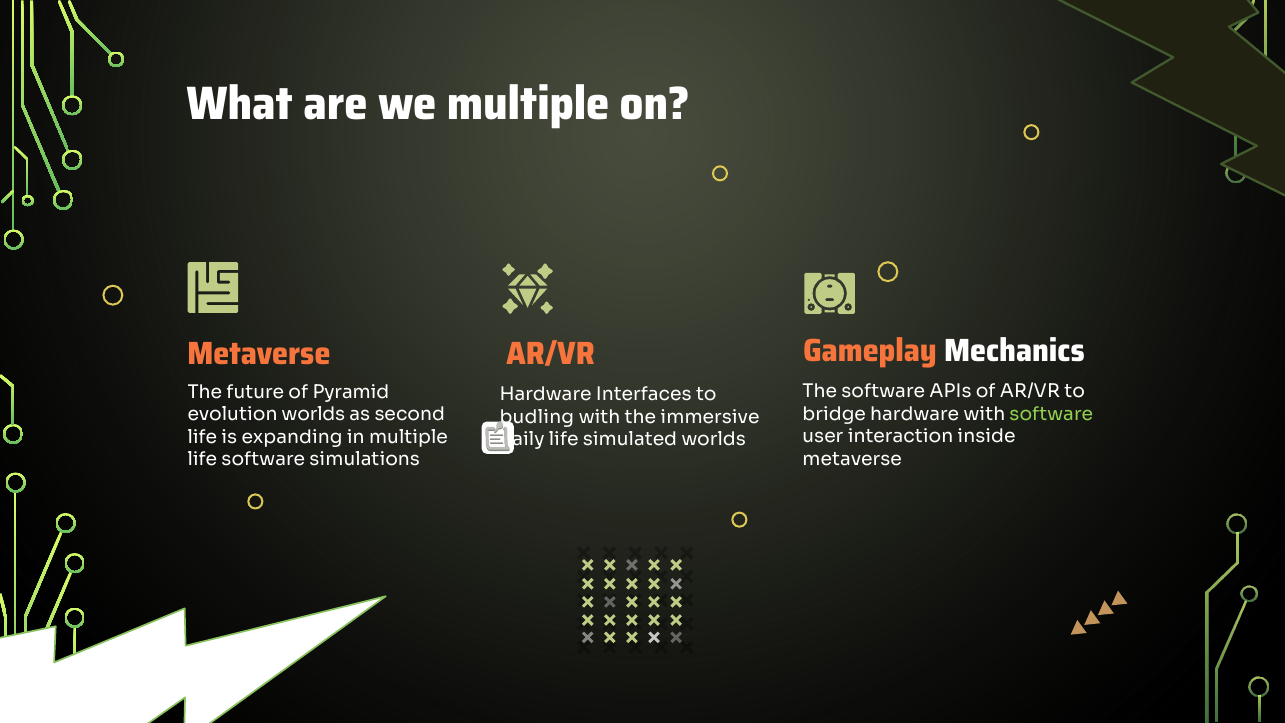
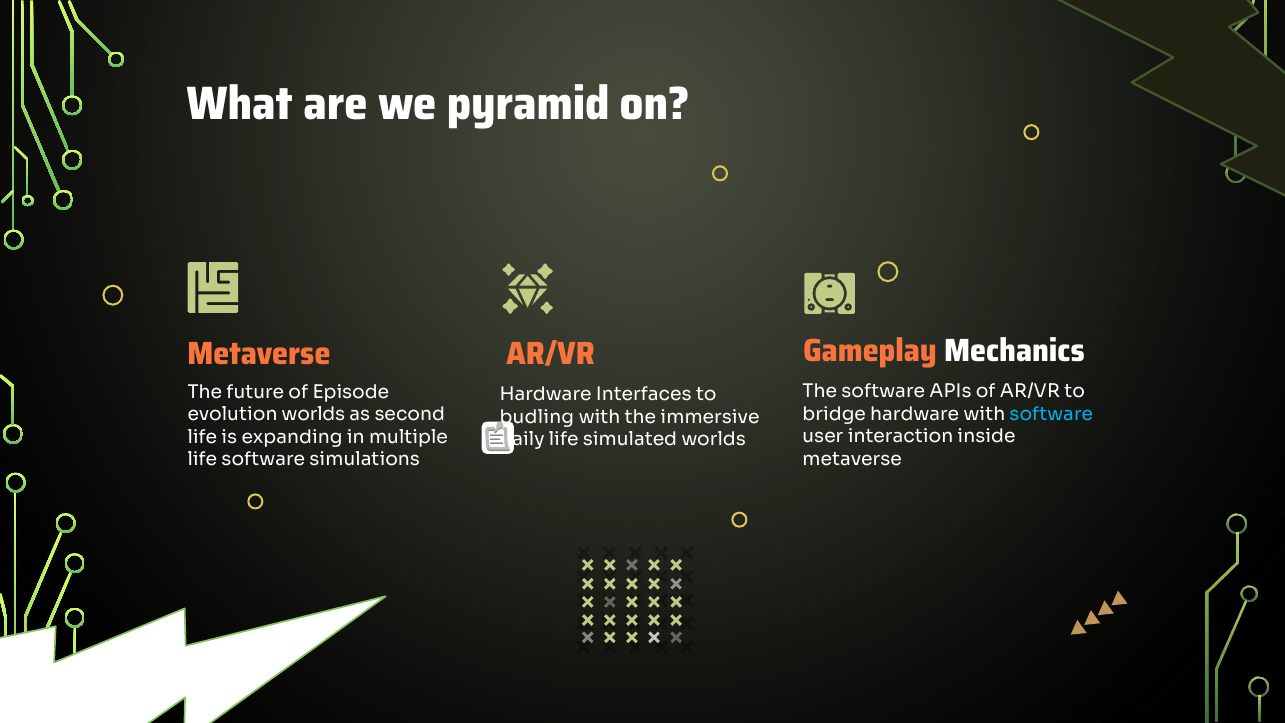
we multiple: multiple -> pyramid (528, 104)
Pyramid: Pyramid -> Episode (351, 392)
software colour: light green -> light blue (1051, 414)
